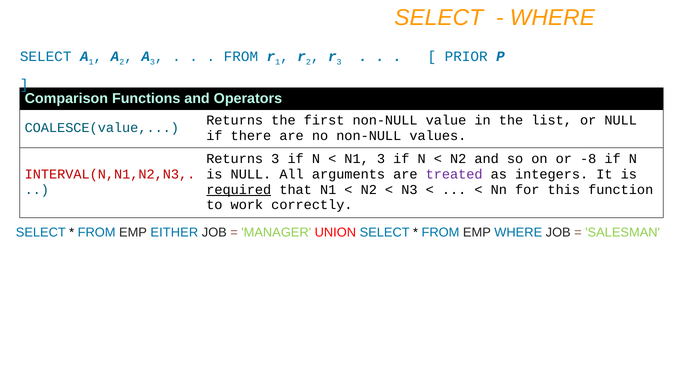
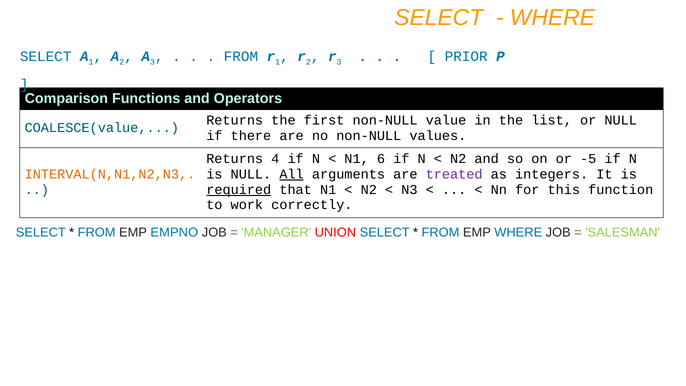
Returns 3: 3 -> 4 (275, 159)
N1 3: 3 -> 6 (381, 159)
-8: -8 -> -5 (588, 159)
INTERVAL(N,N1,N2,N3 colour: red -> orange (110, 174)
All underline: none -> present (292, 174)
EITHER: EITHER -> EMPNO (174, 232)
